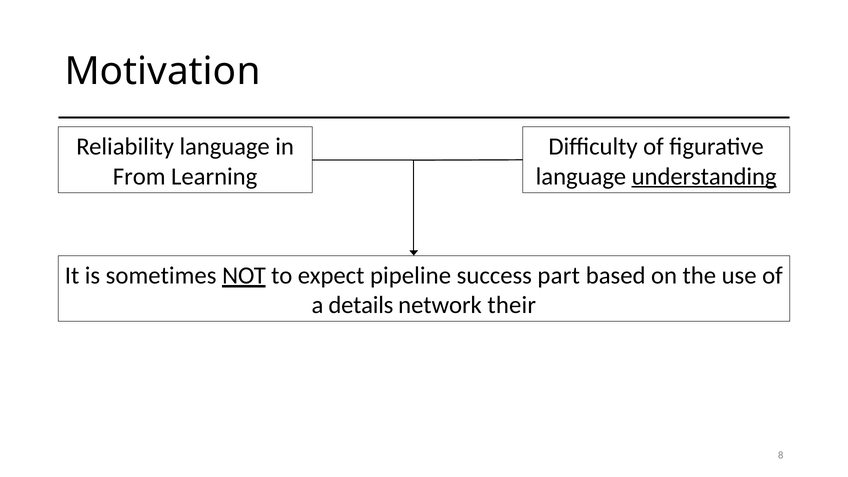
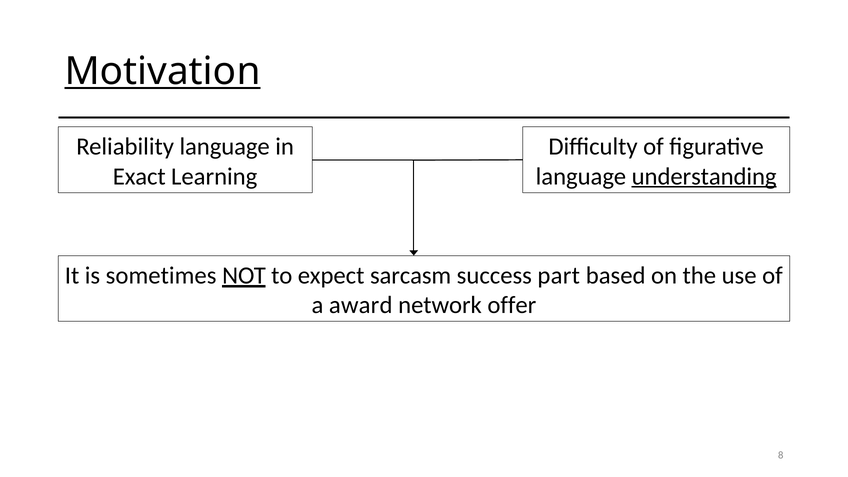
Motivation underline: none -> present (163, 71)
From: From -> Exact (139, 176)
pipeline: pipeline -> sarcasm (411, 275)
details: details -> award (361, 305)
their: their -> offer (512, 305)
